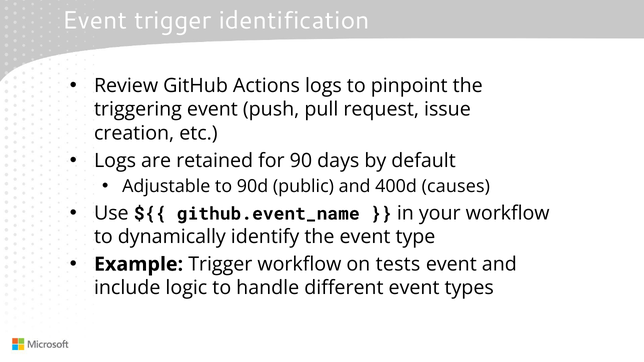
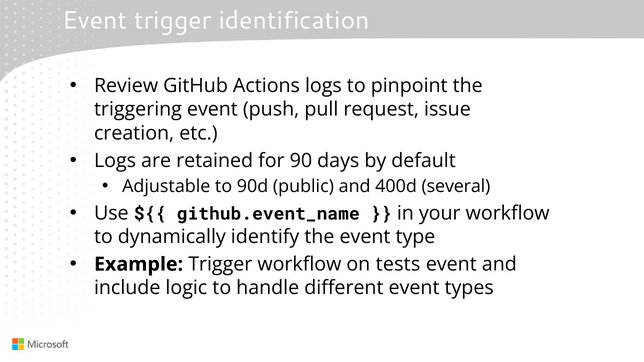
causes: causes -> several (456, 187)
